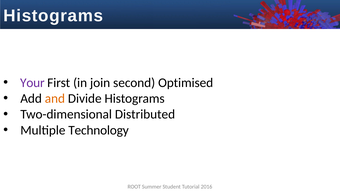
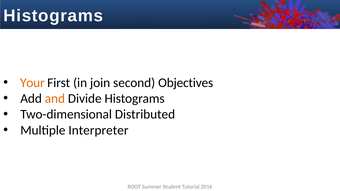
Your colour: purple -> orange (32, 83)
Optimised: Optimised -> Objectives (186, 83)
Technology: Technology -> Interpreter (98, 130)
